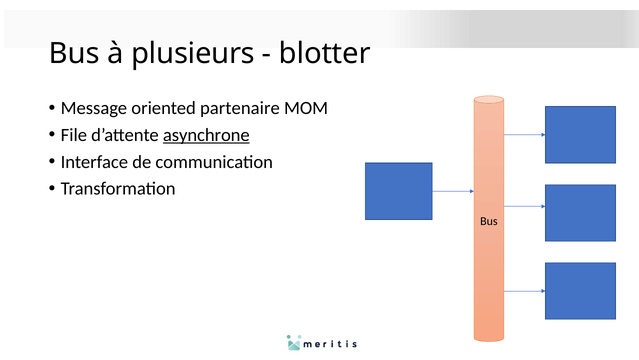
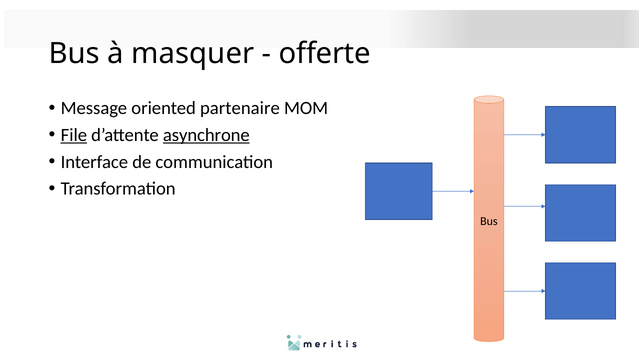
plusieurs: plusieurs -> masquer (193, 54)
blotter: blotter -> offerte (325, 54)
File underline: none -> present (74, 135)
